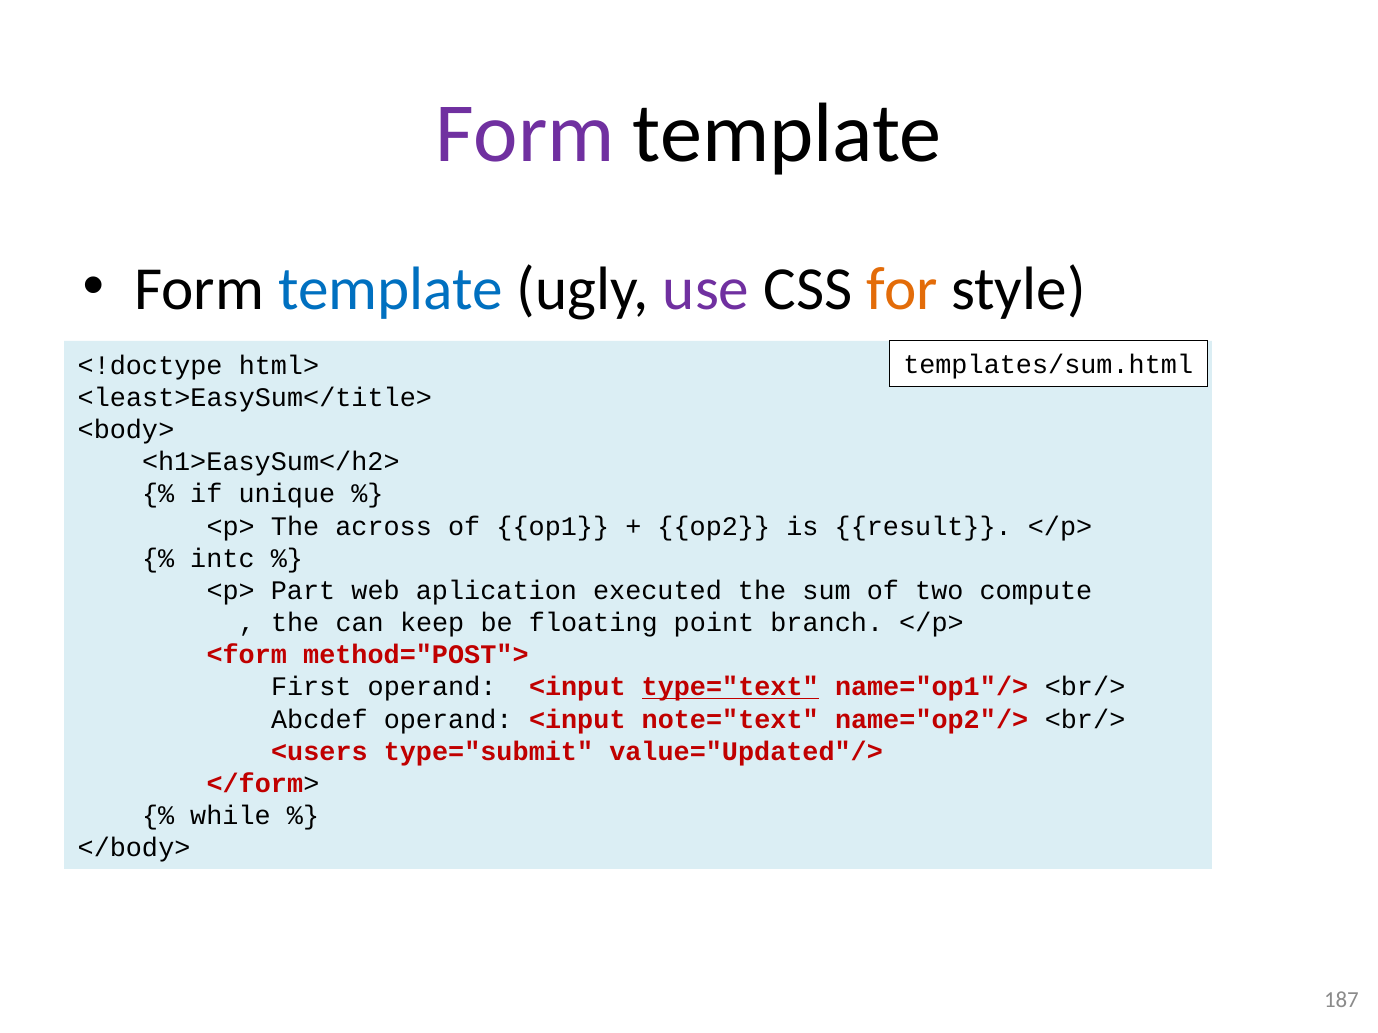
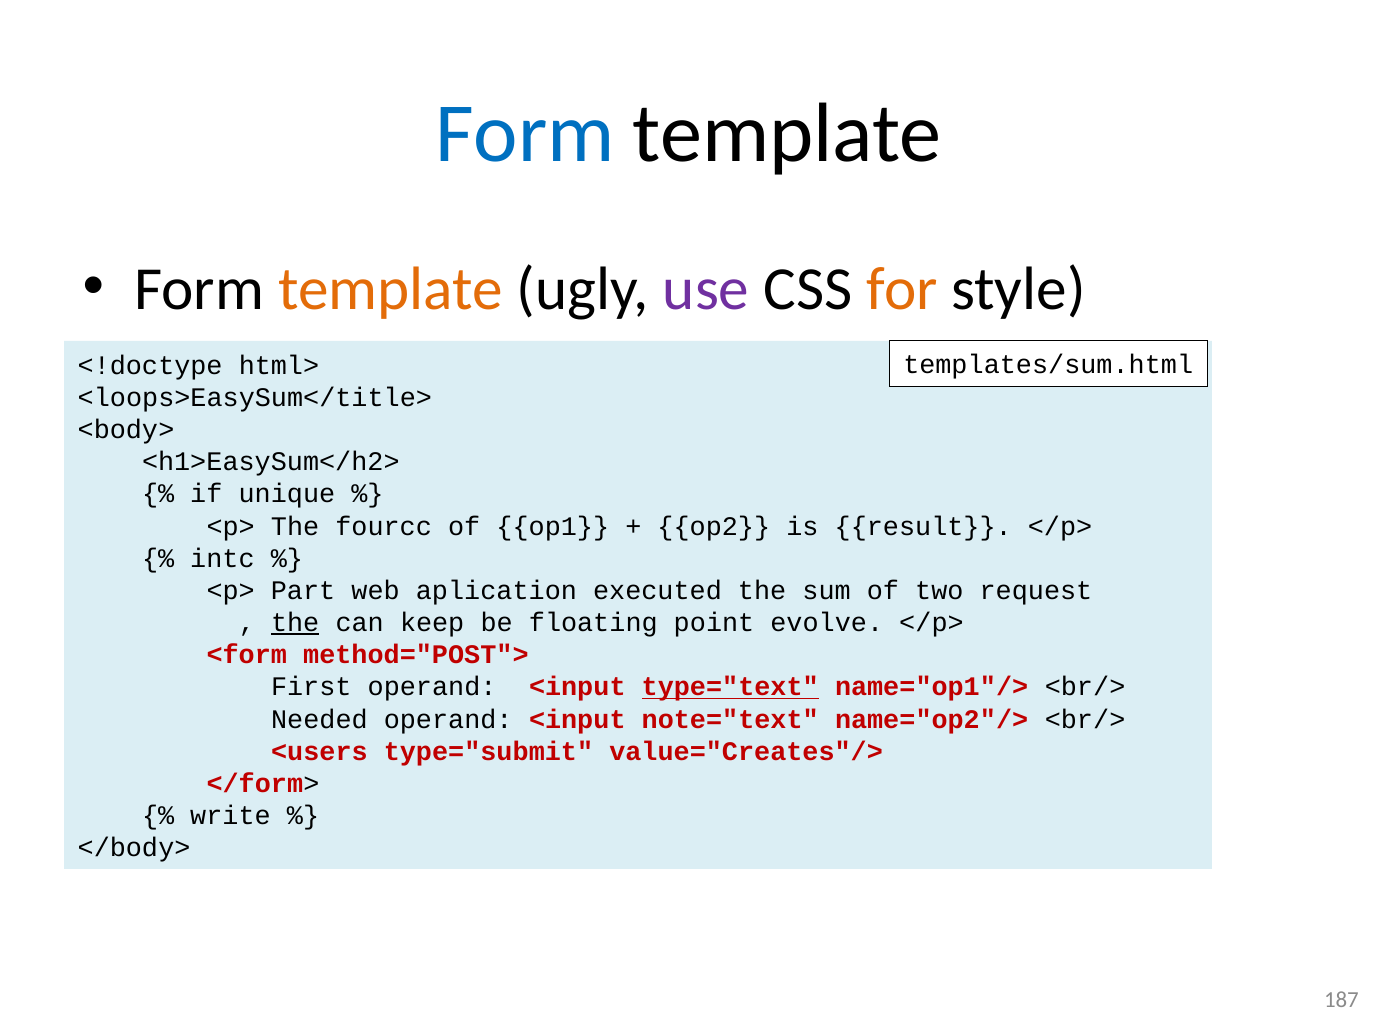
Form colour: purple -> blue (525, 133)
template colour: blue -> orange (390, 289)
<least>EasySum</title>: <least>EasySum</title> -> <loops>EasySum</title> (255, 398)
across: across -> fourcc (384, 527)
compute: compute -> request (1036, 591)
the underline: none -> present (295, 623)
branch: branch -> evolve (827, 623)
Abcdef: Abcdef -> Needed (319, 720)
value="Updated"/>: value="Updated"/> -> value="Creates"/> (746, 752)
while: while -> write (230, 816)
